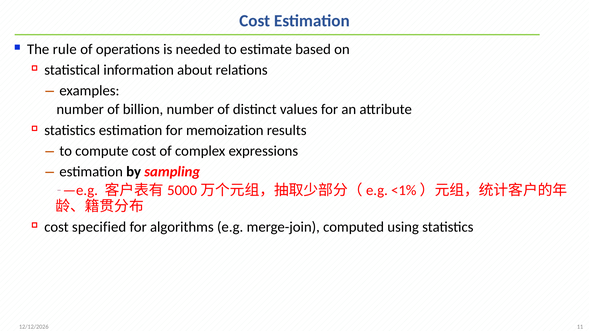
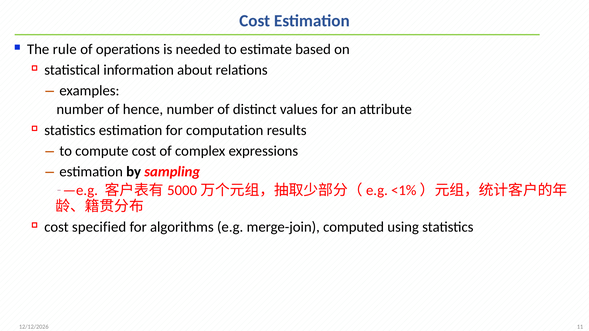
billion: billion -> hence (143, 109)
memoization: memoization -> computation (225, 130)
